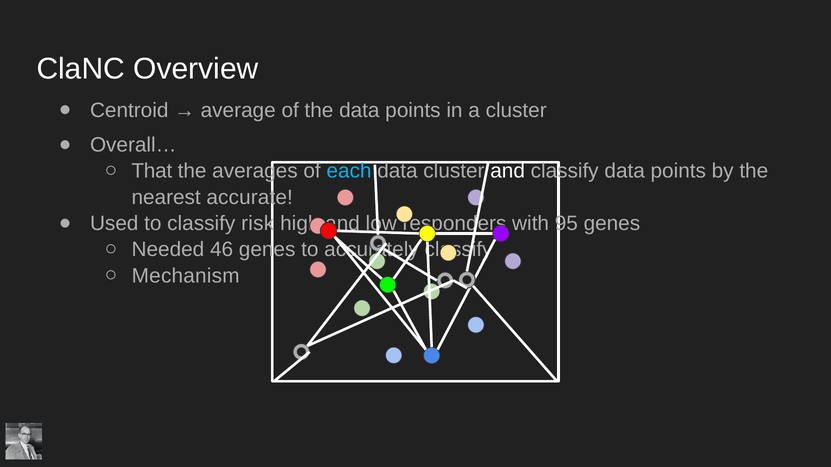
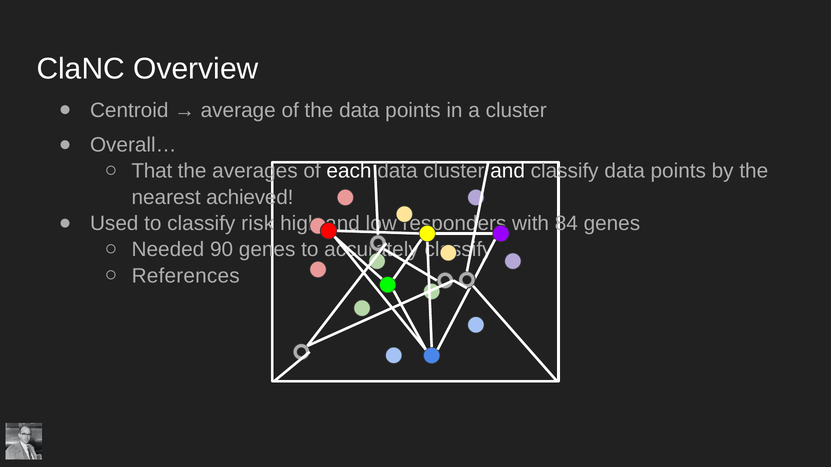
each colour: light blue -> white (349, 171)
accurate: accurate -> achieved (250, 197)
95: 95 -> 84 (566, 224)
46: 46 -> 90 (222, 250)
Mechanism: Mechanism -> References (186, 276)
